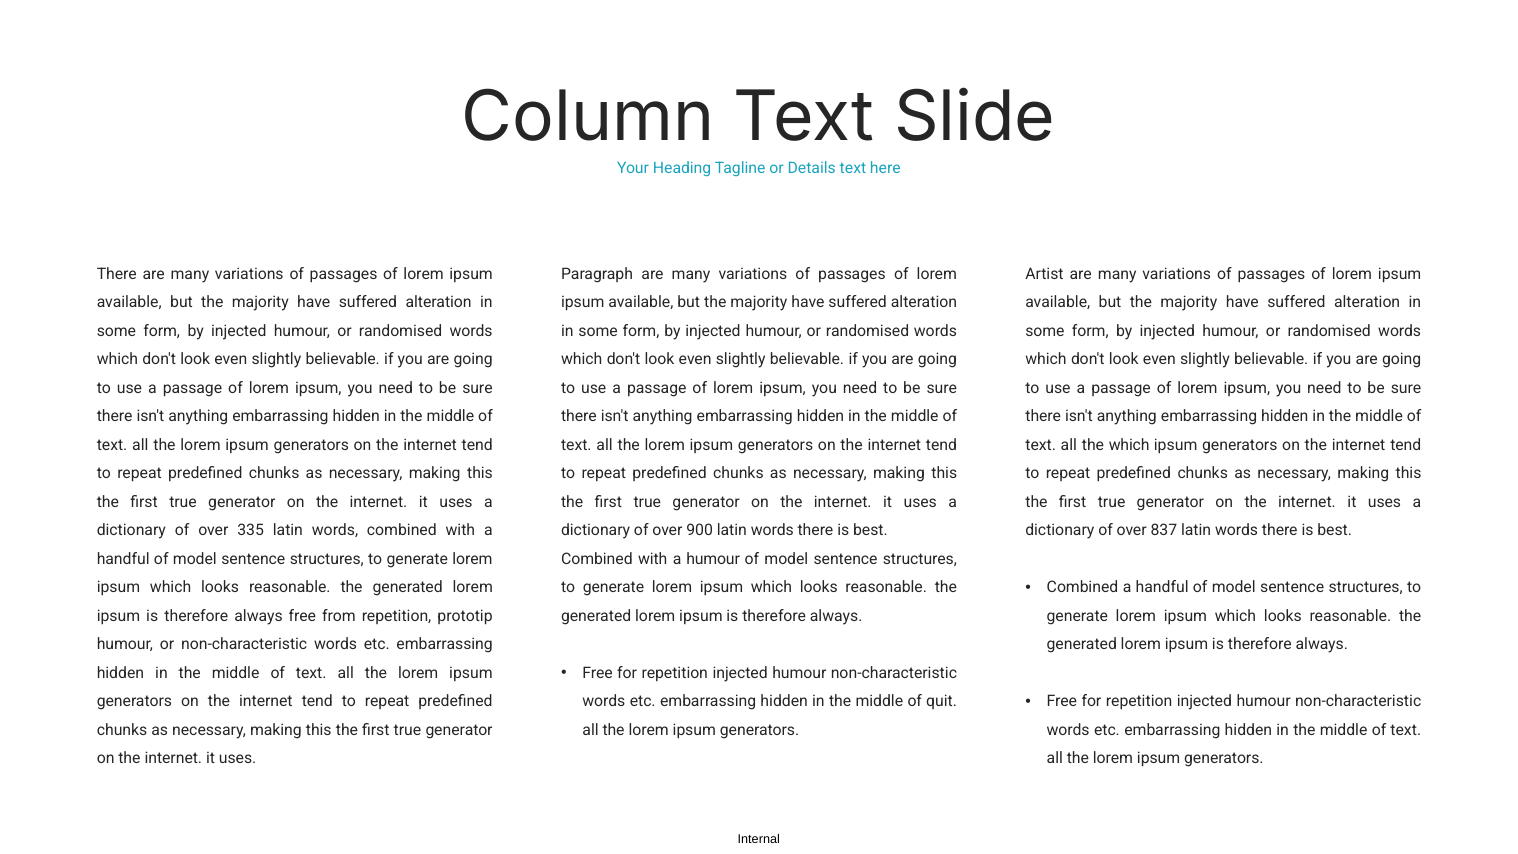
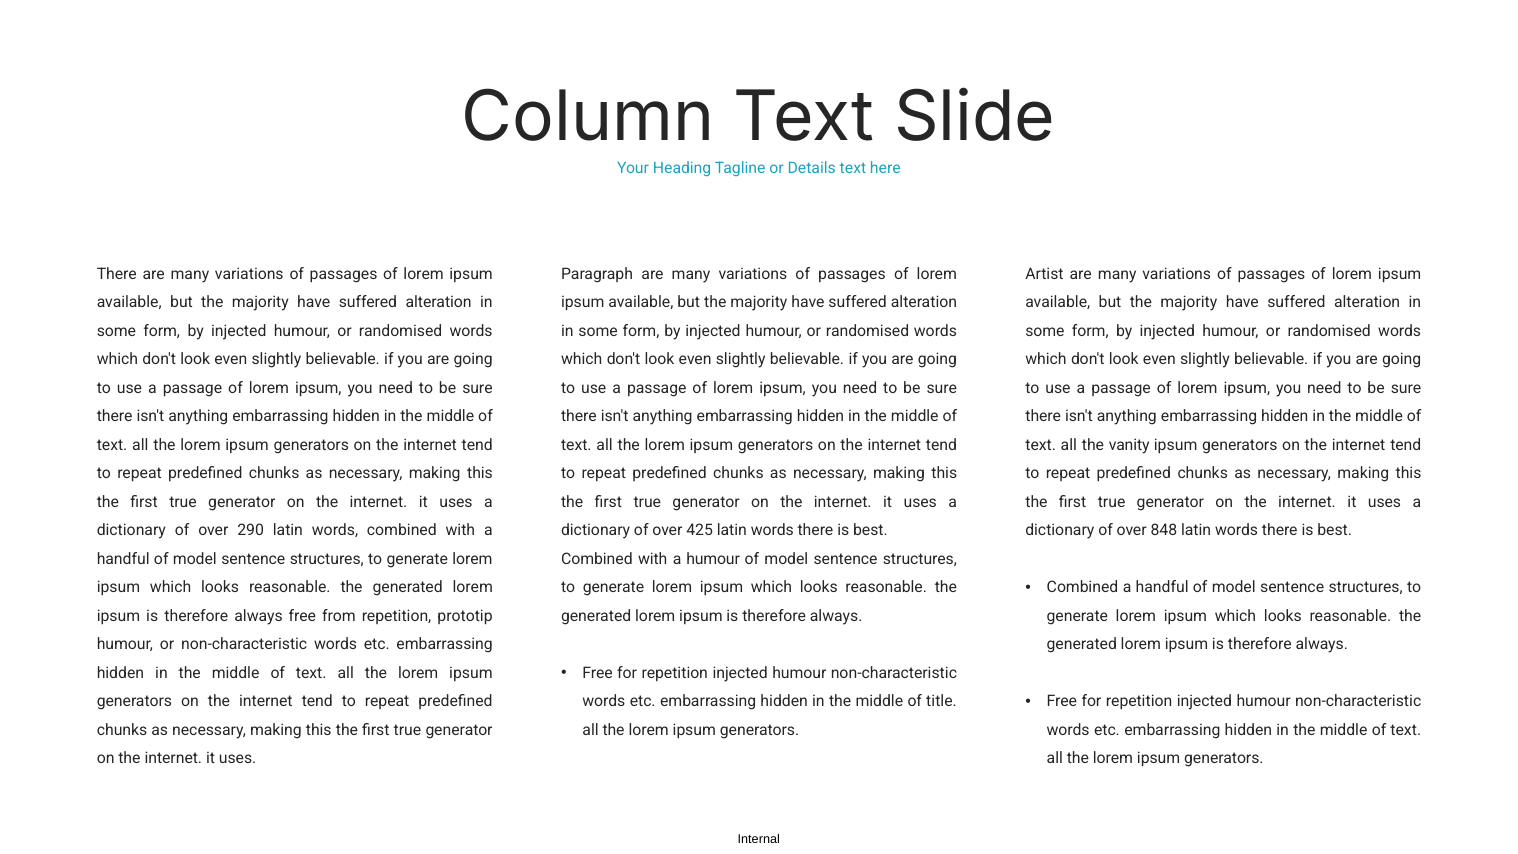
the which: which -> vanity (1129, 445)
335: 335 -> 290 (251, 531)
900: 900 -> 425 (700, 531)
837: 837 -> 848 (1164, 531)
quit: quit -> title (942, 702)
